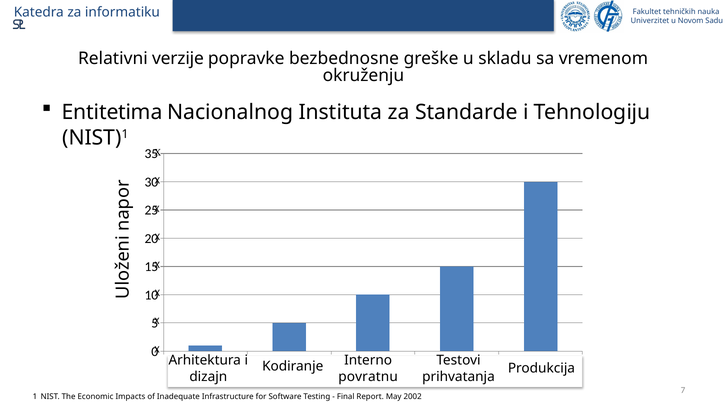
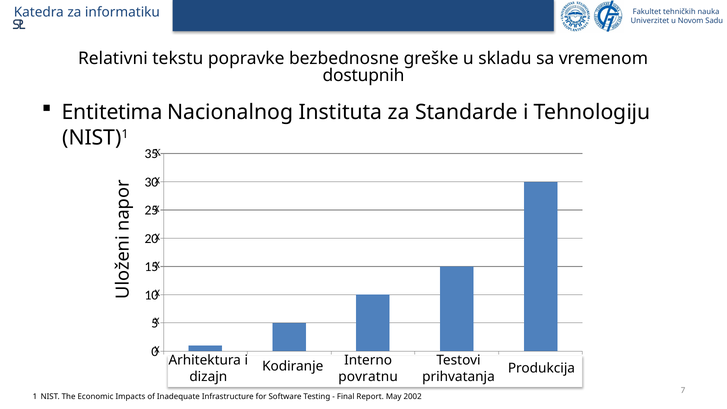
verzije: verzije -> tekstu (178, 59)
okruženju: okruženju -> dostupnih (364, 75)
